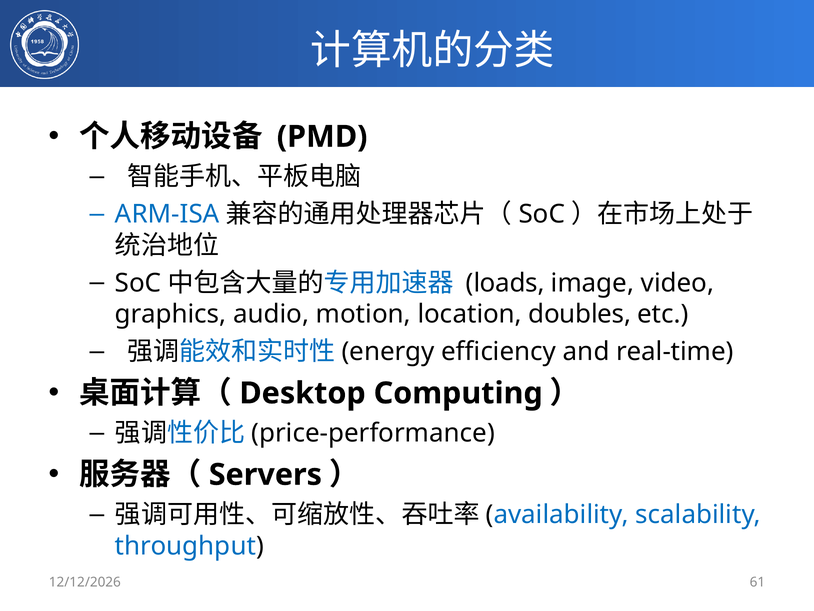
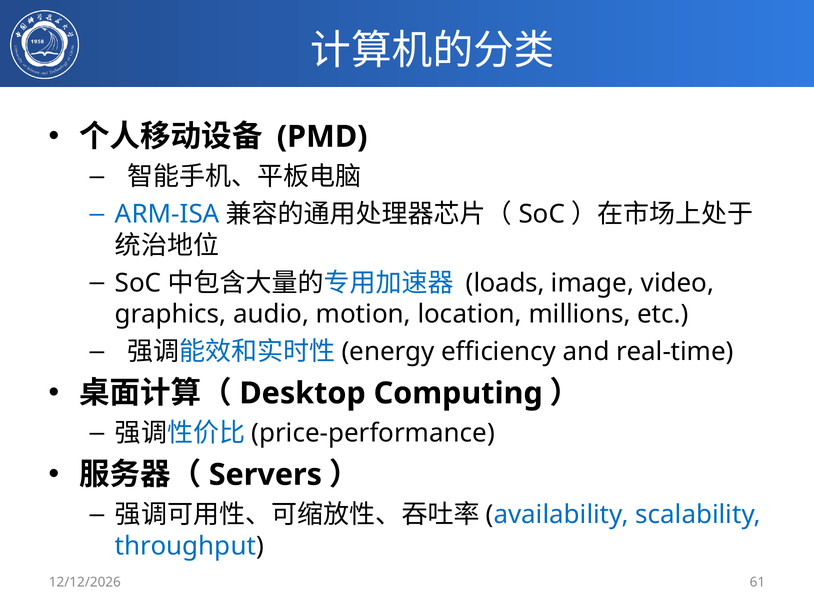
doubles: doubles -> millions (580, 314)
